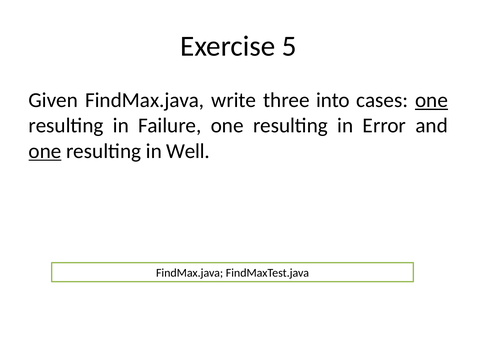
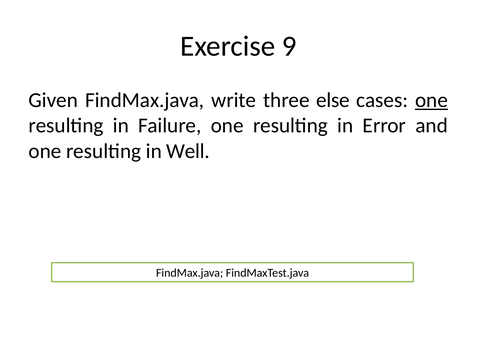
5: 5 -> 9 (289, 46)
into: into -> else (333, 100)
one underline: present -> none (45, 151)
